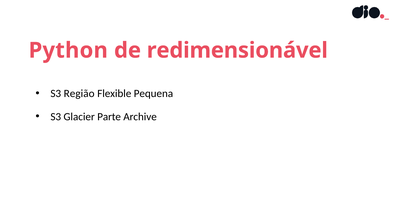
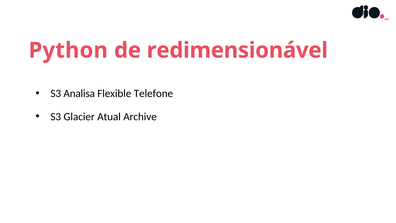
Região: Região -> Analisa (79, 93)
Pequena: Pequena -> Telefone (153, 93)
Parte: Parte -> Atual (109, 116)
